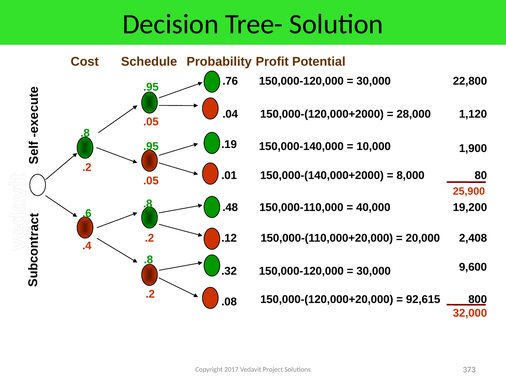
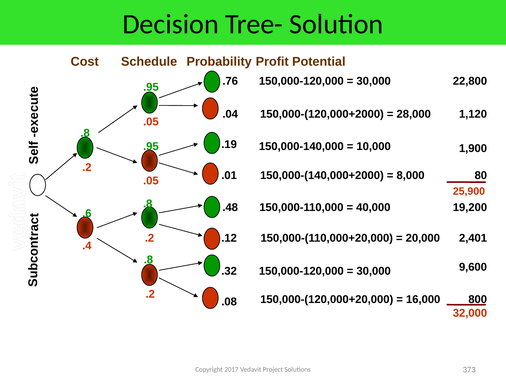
2,408: 2,408 -> 2,401 (473, 238)
92,615: 92,615 -> 16,000 (423, 299)
